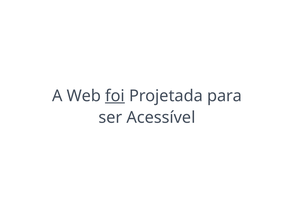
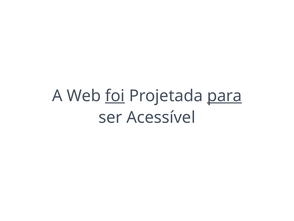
para underline: none -> present (225, 96)
